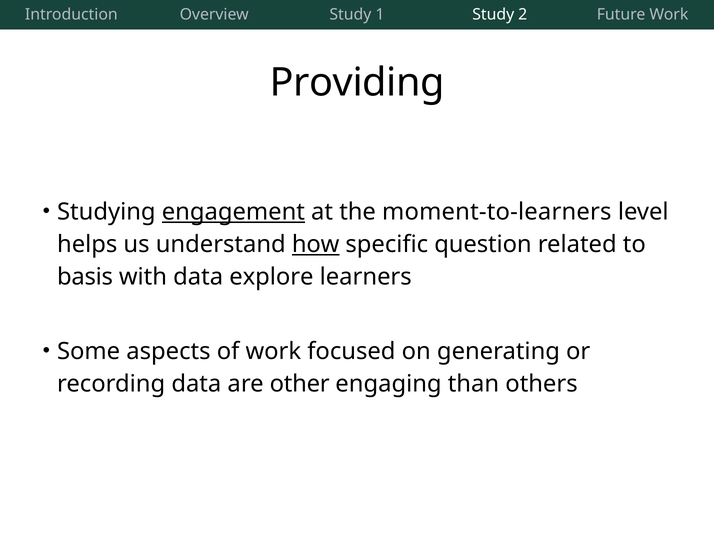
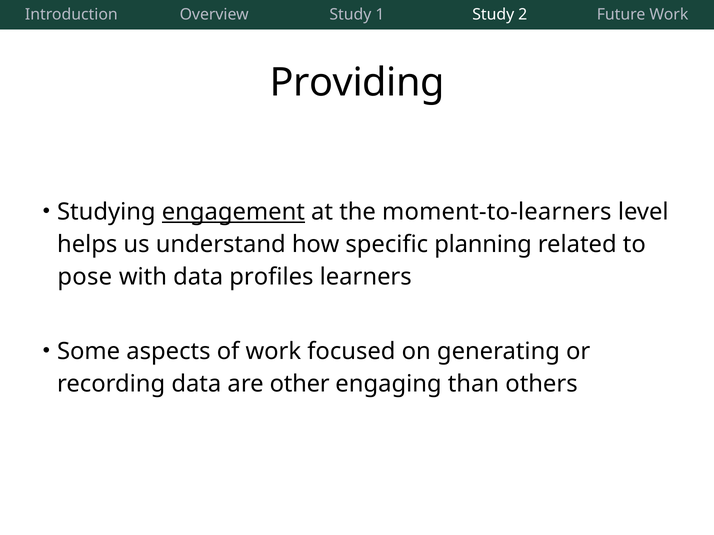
how underline: present -> none (316, 245)
question: question -> planning (483, 245)
basis: basis -> pose (85, 277)
explore: explore -> profiles (271, 277)
